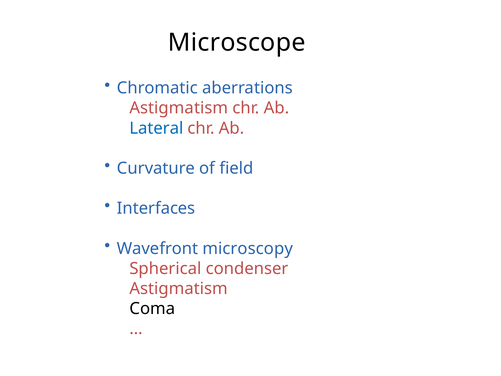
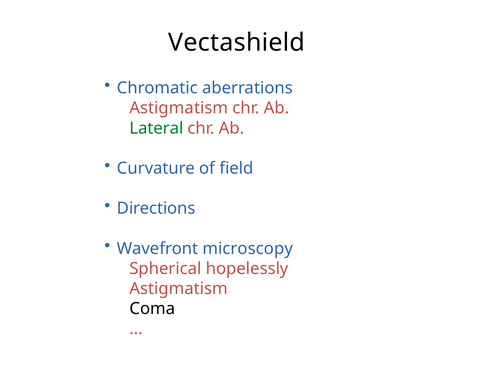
Microscope: Microscope -> Vectashield (237, 43)
Lateral colour: blue -> green (156, 128)
Interfaces: Interfaces -> Directions (156, 208)
condenser: condenser -> hopelessly (247, 268)
